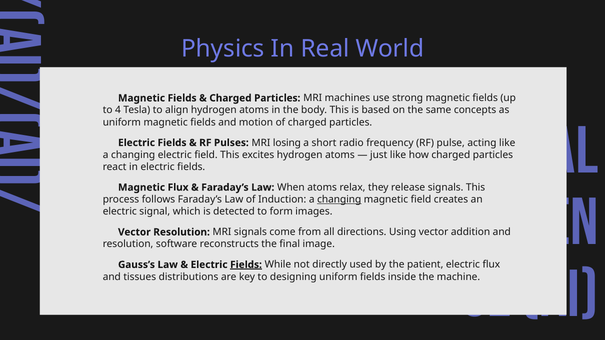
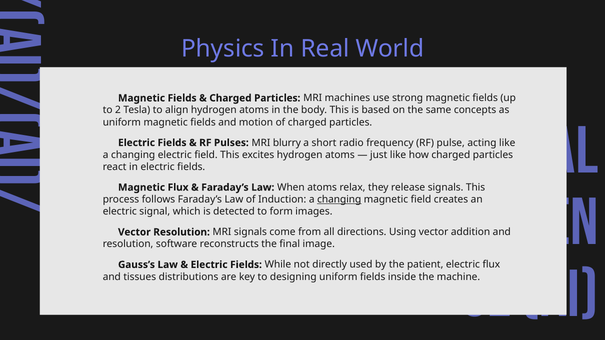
4: 4 -> 2 (118, 110)
losing: losing -> blurry (287, 143)
Fields underline: present -> none (246, 265)
